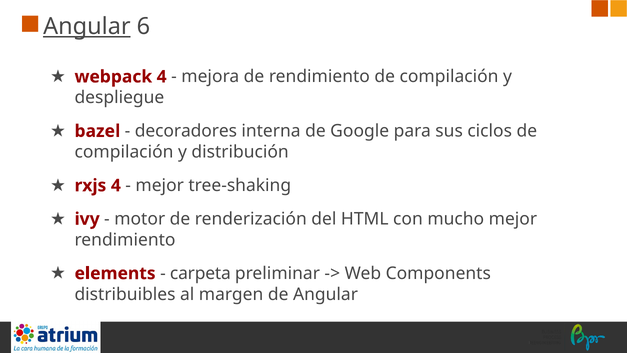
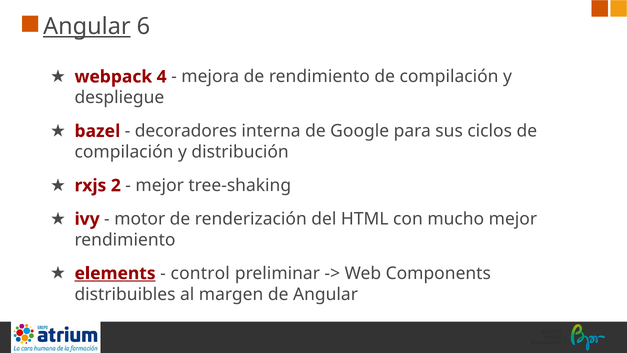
rxjs 4: 4 -> 2 (116, 185)
elements underline: none -> present (115, 273)
carpeta: carpeta -> control (200, 273)
